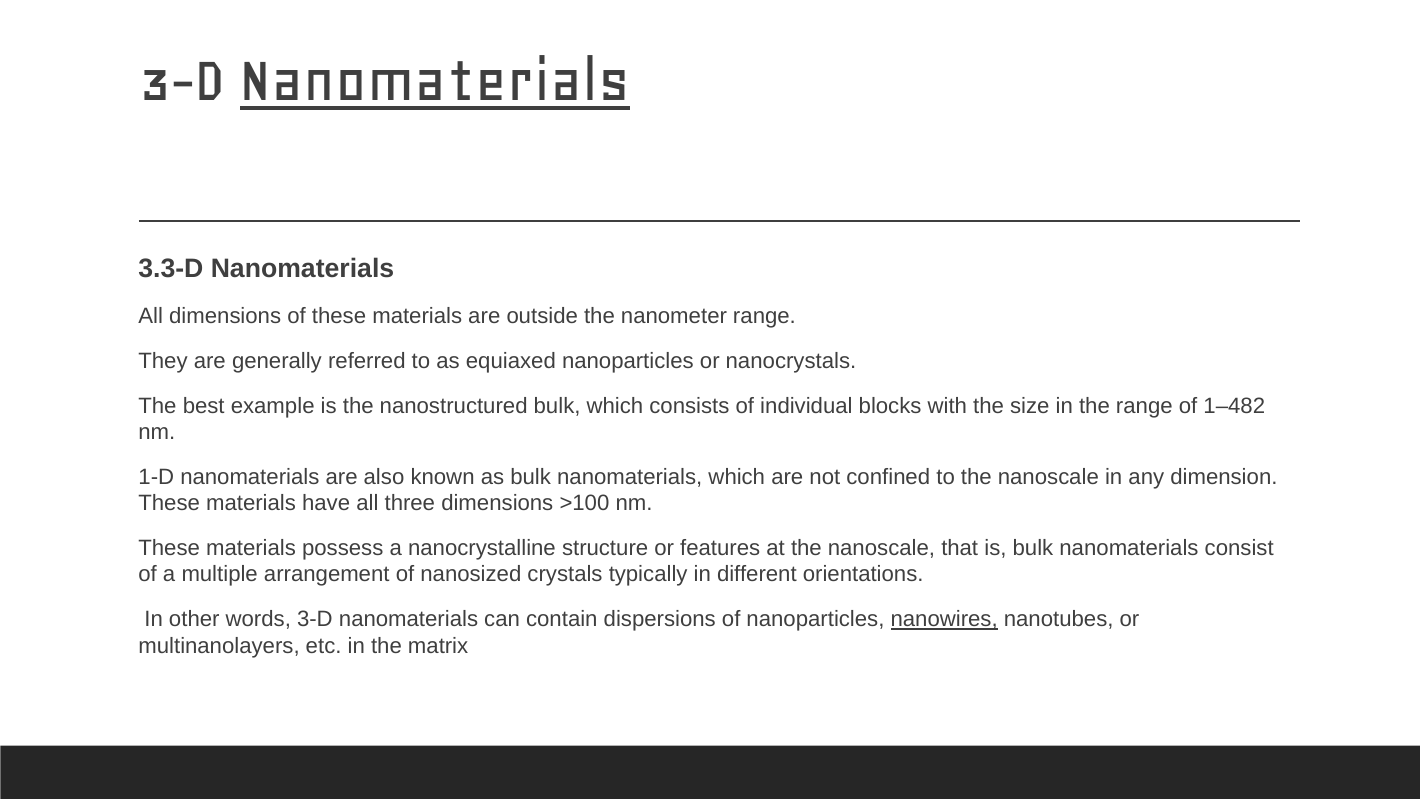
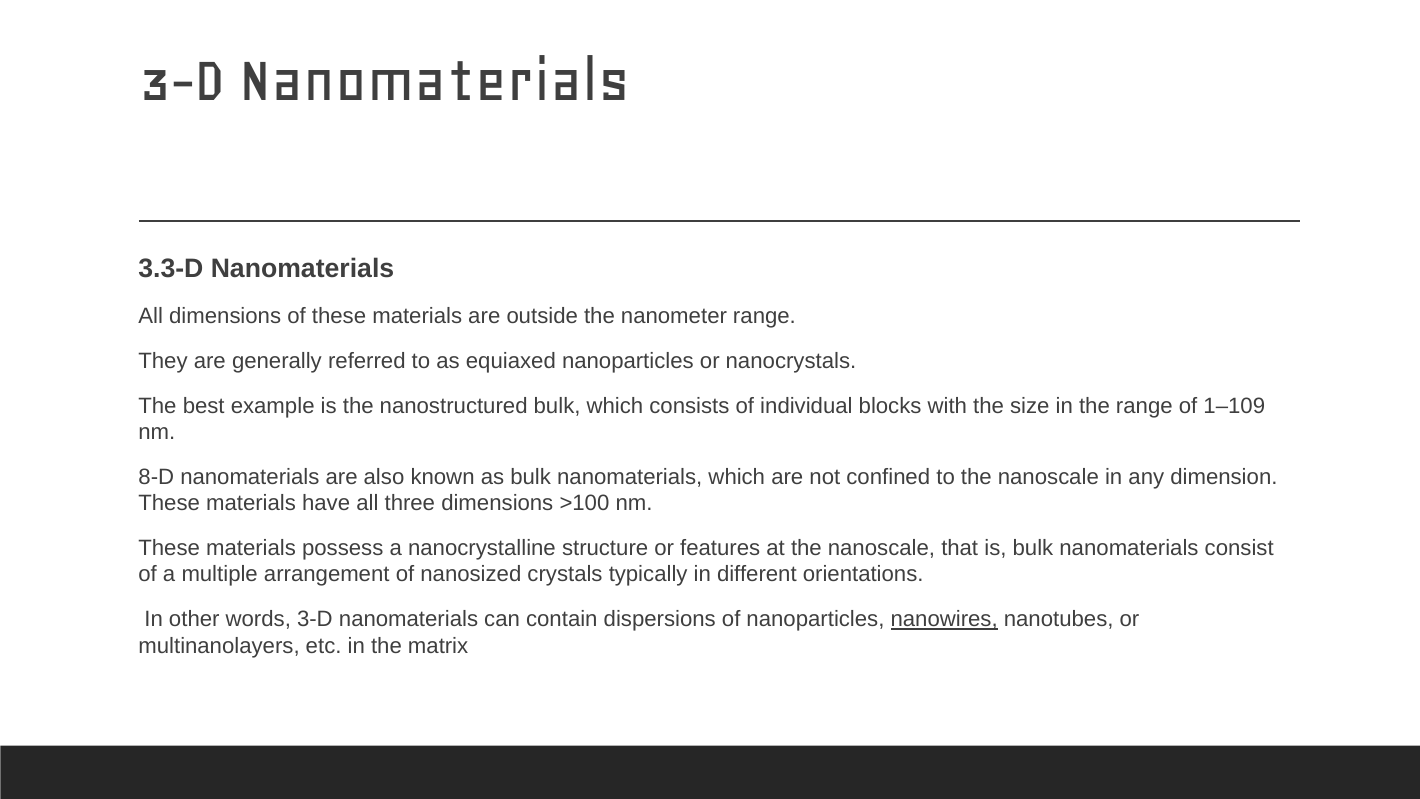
Nanomaterials underline: present -> none (435, 78)
1–482: 1–482 -> 1–109 (1234, 406)
1-D: 1-D -> 8-D (156, 477)
